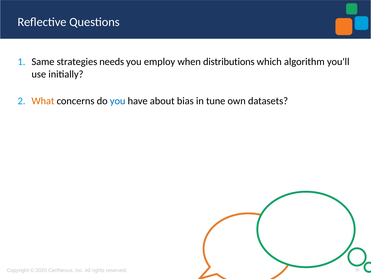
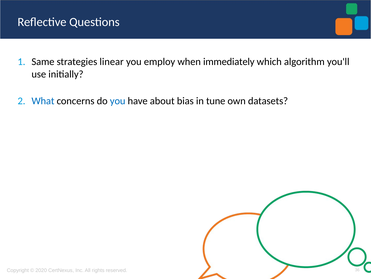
needs: needs -> linear (112, 62)
distributions: distributions -> immediately (229, 62)
What colour: orange -> blue (43, 101)
